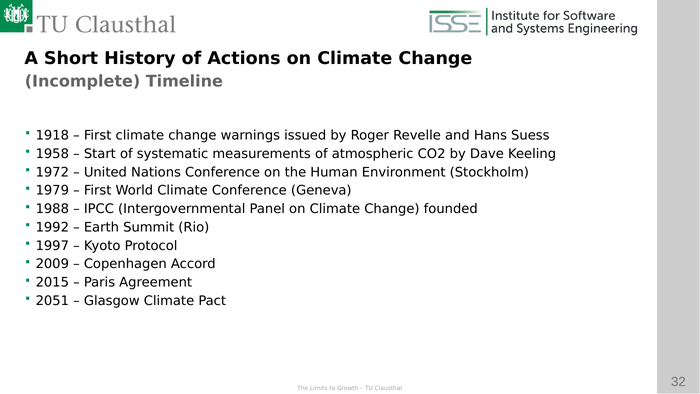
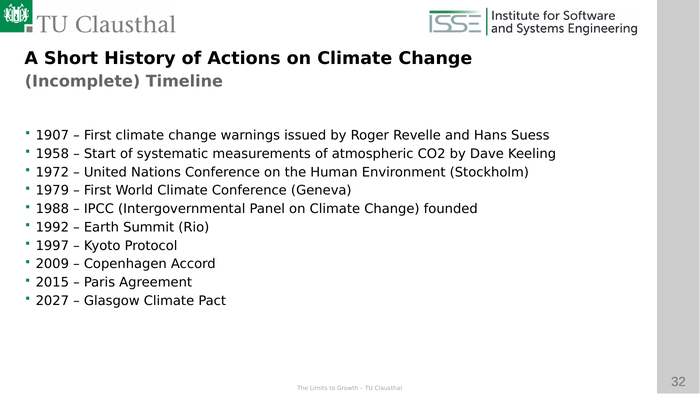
1918: 1918 -> 1907 (52, 135)
2051: 2051 -> 2027 (52, 301)
